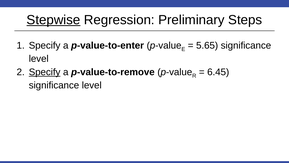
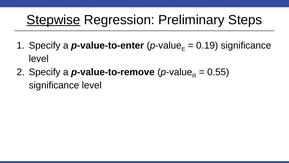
5.65: 5.65 -> 0.19 (207, 45)
Specify underline: present -> none (45, 72)
6.45: 6.45 -> 0.55 (218, 72)
